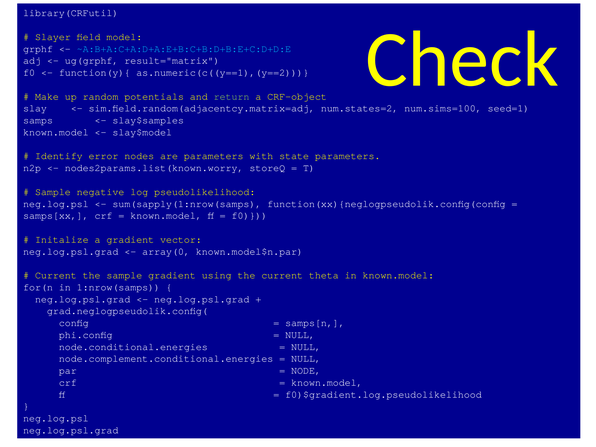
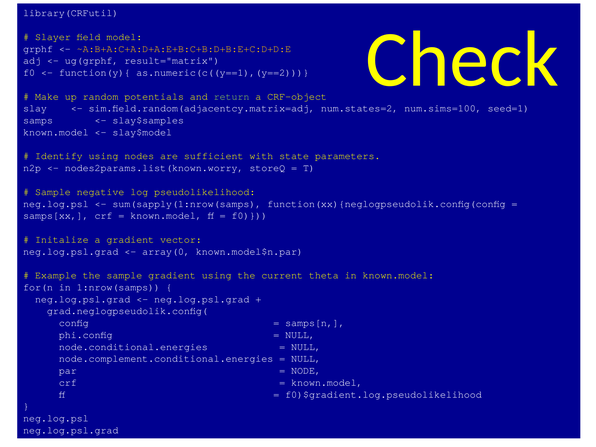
~A:B+A:C+A:D+A:E+B:C+B:D+B:E+C:D+D:E colour: light blue -> yellow (184, 49)
Identify error: error -> using (104, 156)
are parameters: parameters -> sufficient (214, 156)
Current: Current -> Example (56, 275)
